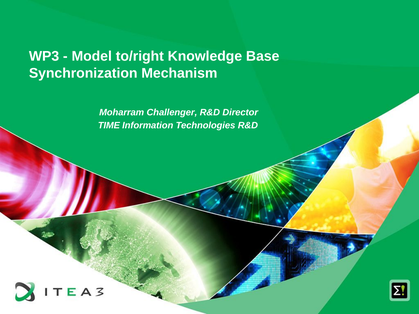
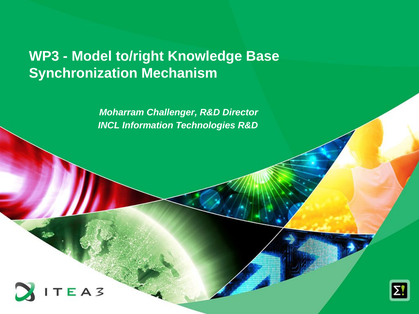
TIME: TIME -> INCL (109, 126)
